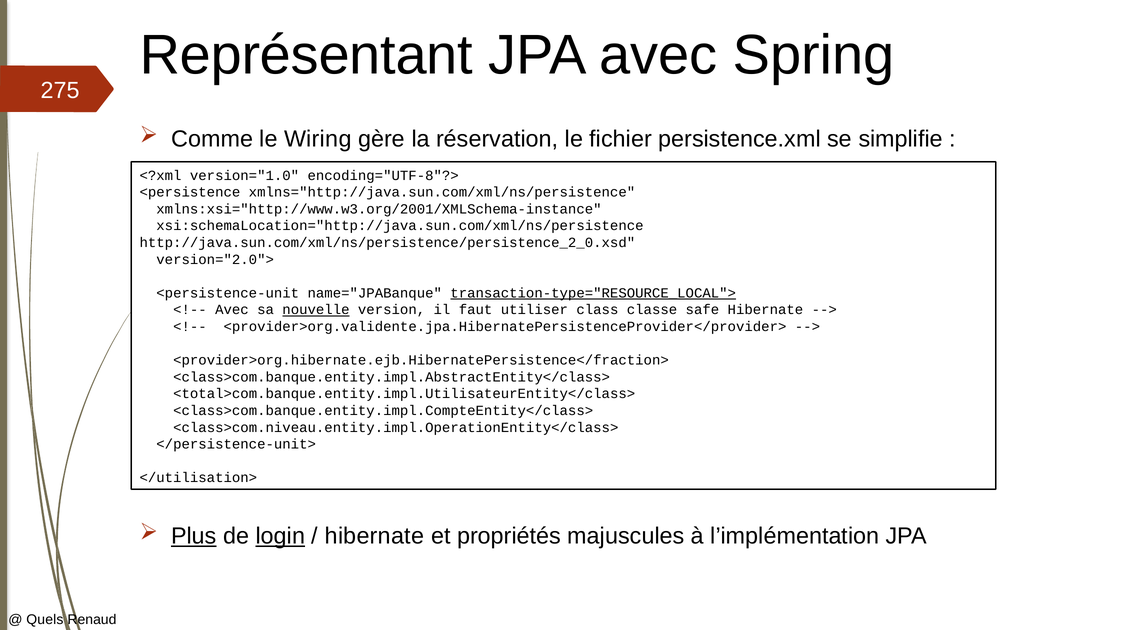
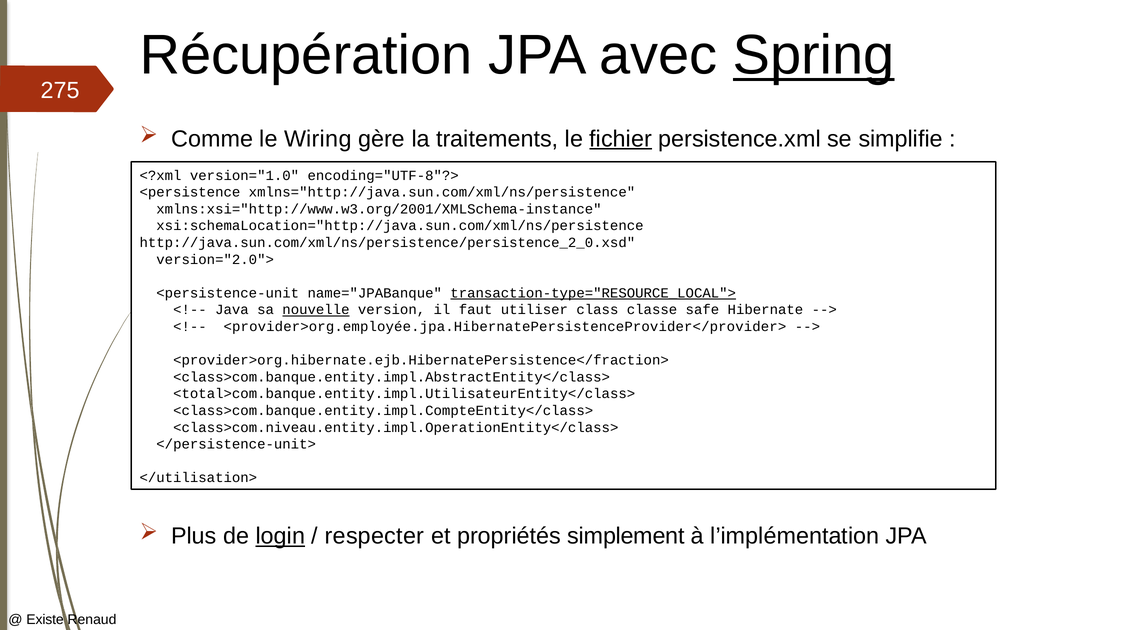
Représentant: Représentant -> Récupération (306, 56)
Spring underline: none -> present (814, 56)
réservation: réservation -> traitements (497, 139)
fichier underline: none -> present (621, 139)
Avec: Avec -> Java (232, 310)
<provider>org.validente.jpa.HibernatePersistenceProvider</provider>: <provider>org.validente.jpa.HibernatePersistenceProvider</provider> -> <provider>org.employée.jpa.HibernatePersistenceProvider</provider> (505, 327)
Plus underline: present -> none (194, 537)
hibernate: hibernate -> respecter (374, 537)
majuscules: majuscules -> simplement (626, 537)
Quels: Quels -> Existe (45, 620)
